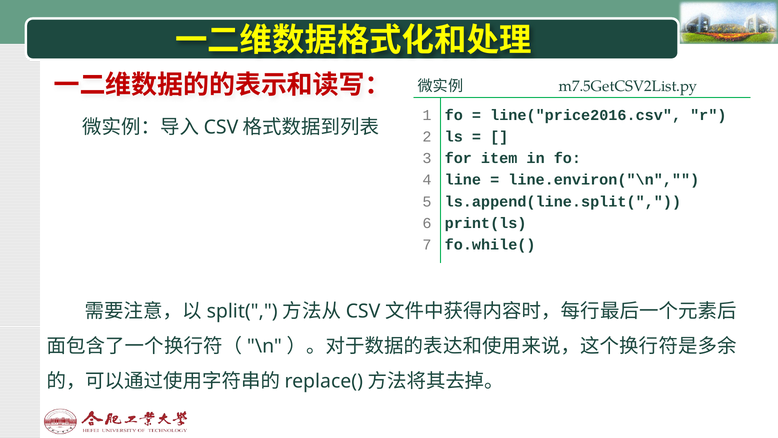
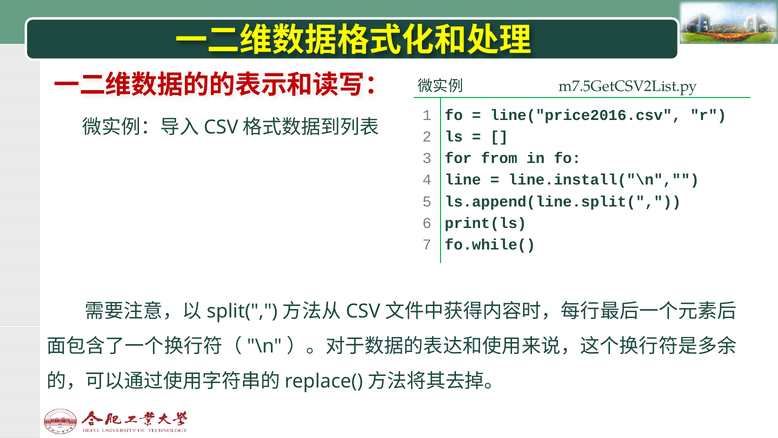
item: item -> from (499, 158)
line.environ("\n: line.environ("\n -> line.install("\n (604, 180)
